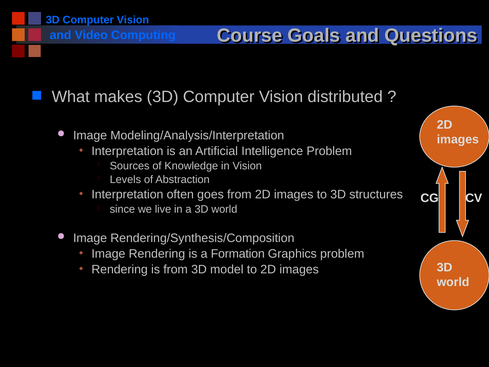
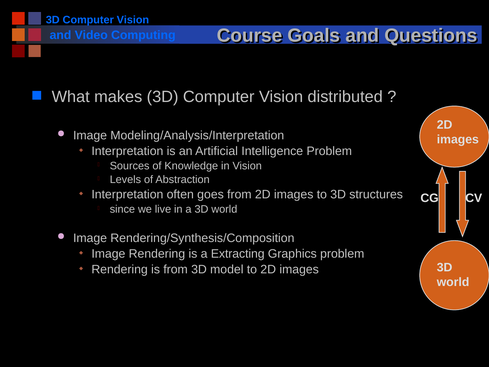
Formation: Formation -> Extracting (238, 254)
